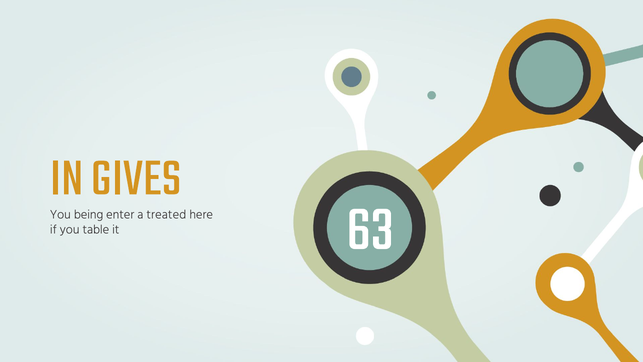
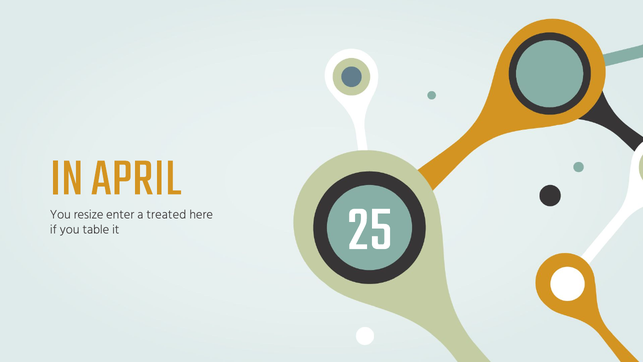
GIVES: GIVES -> APRIL (136, 176)
being: being -> resize (89, 214)
63: 63 -> 25 (370, 228)
